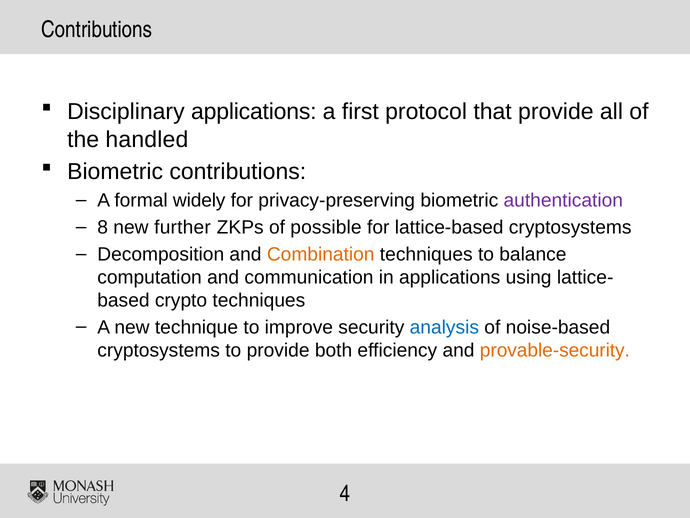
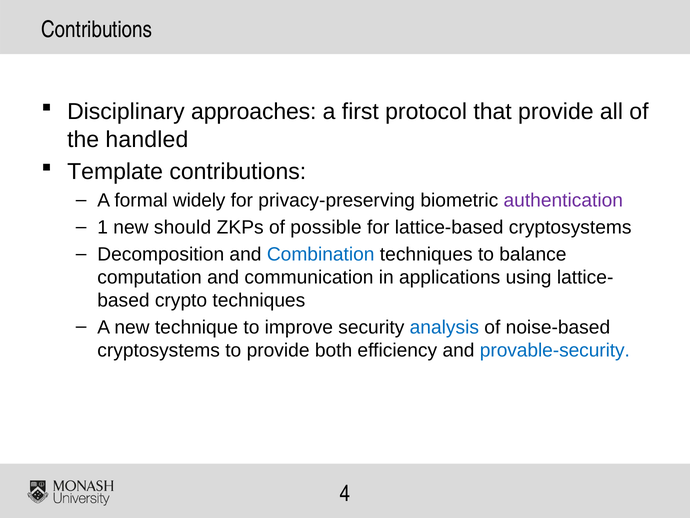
Disciplinary applications: applications -> approaches (254, 112)
Biometric: Biometric -> Template (115, 172)
8: 8 -> 1 (103, 227)
further: further -> should (183, 227)
Combination colour: orange -> blue (321, 254)
provable-security colour: orange -> blue (555, 350)
